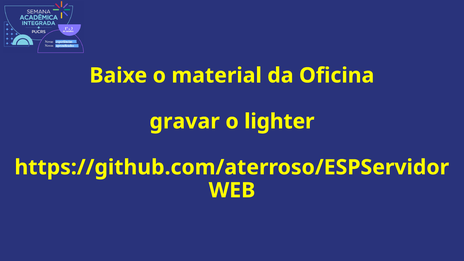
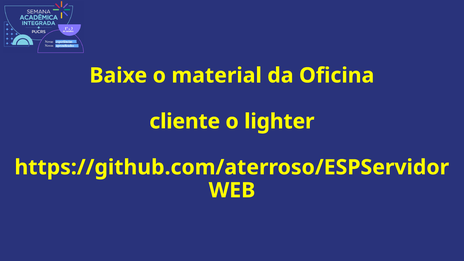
gravar: gravar -> cliente (185, 121)
